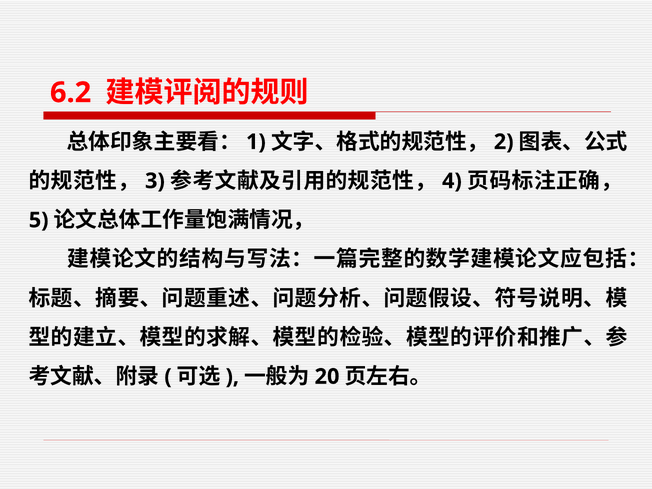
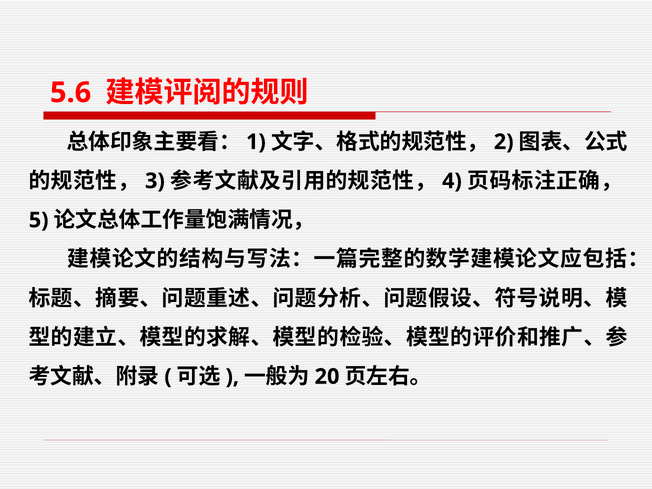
6.2: 6.2 -> 5.6 (71, 93)
